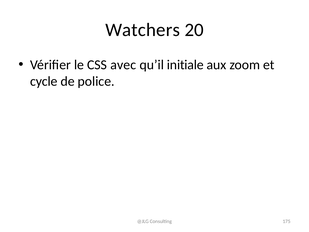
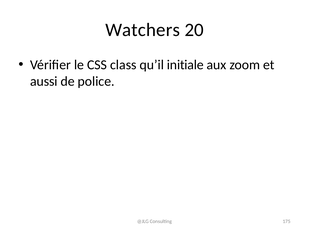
avec: avec -> class (123, 65)
cycle: cycle -> aussi (44, 81)
